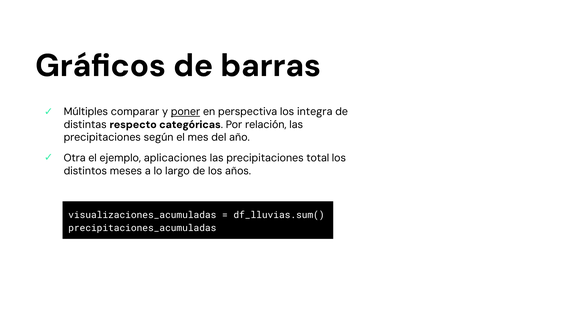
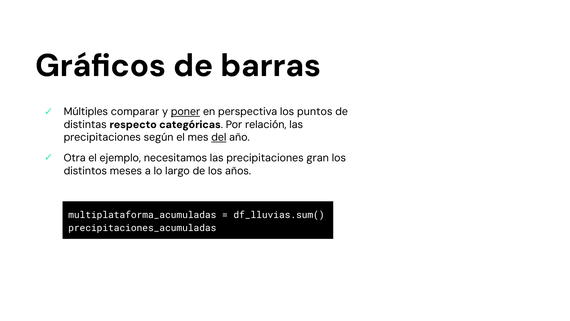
integra: integra -> puntos (315, 112)
del underline: none -> present (219, 137)
aplicaciones: aplicaciones -> necesitamos (175, 158)
total: total -> gran (318, 158)
visualizaciones_acumuladas: visualizaciones_acumuladas -> multiplataforma_acumuladas (142, 215)
